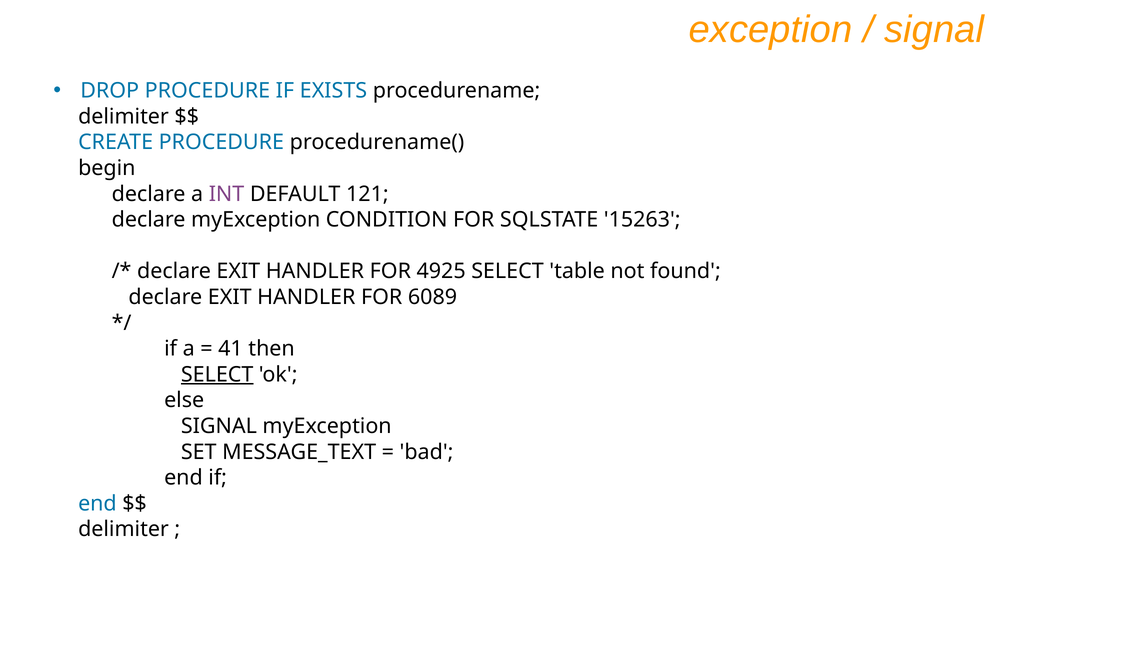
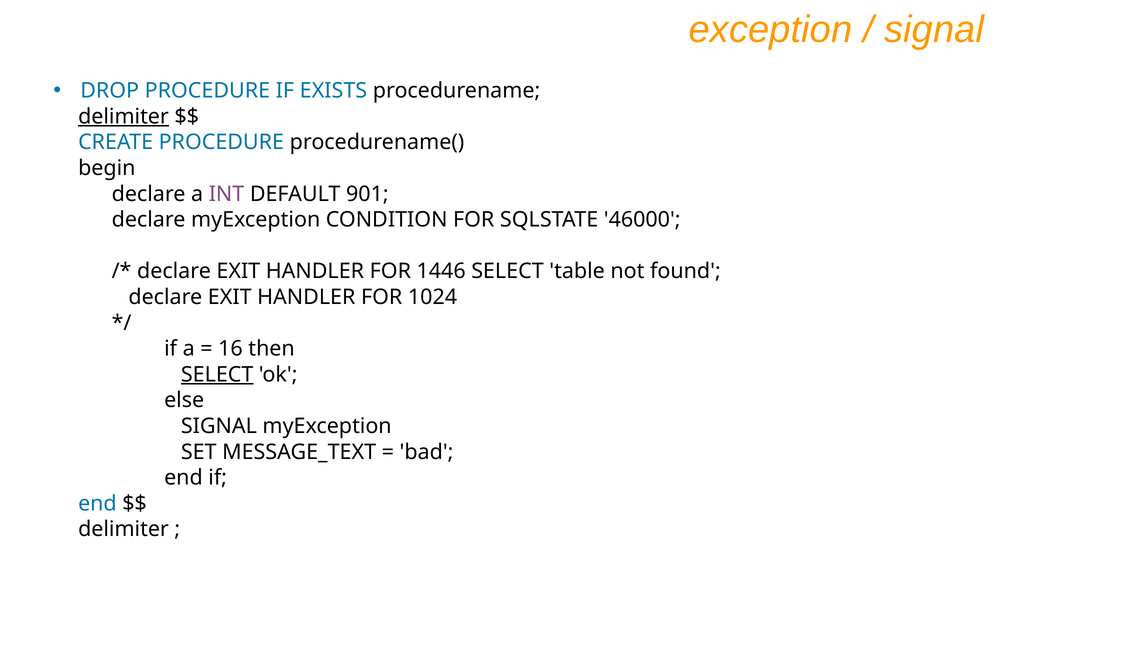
delimiter underline: none -> present (123, 117)
121: 121 -> 901 (367, 194)
15263: 15263 -> 46000 (642, 220)
4925: 4925 -> 1446 (441, 271)
6089: 6089 -> 1024 (433, 297)
41: 41 -> 16 (230, 349)
